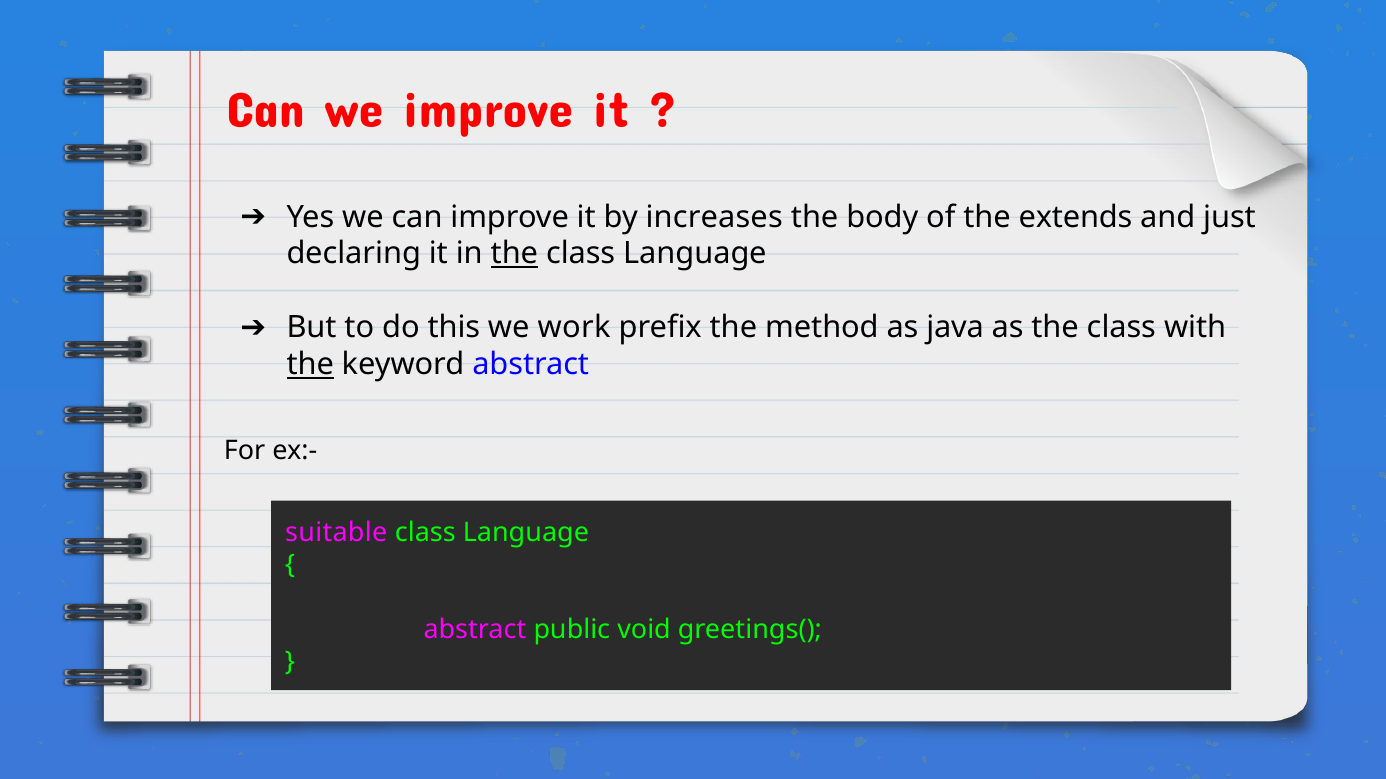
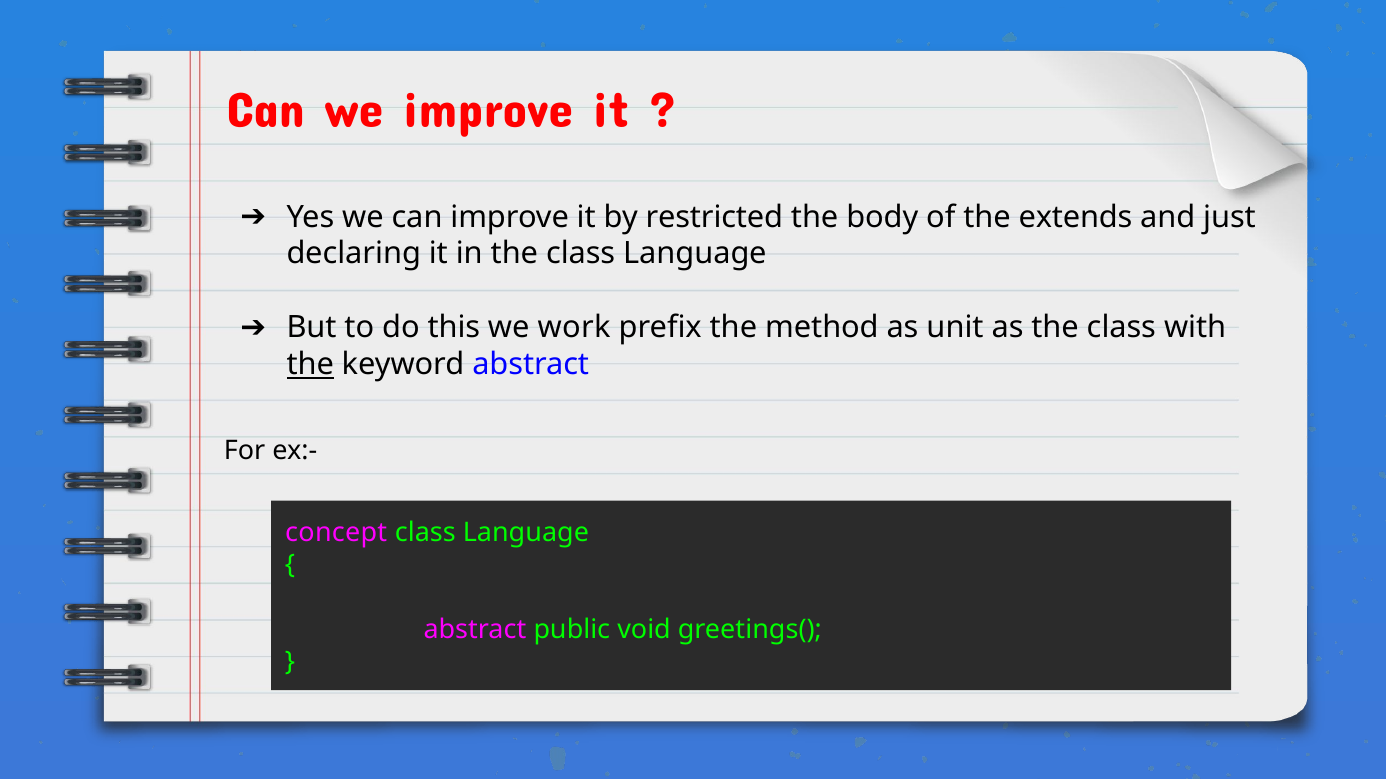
increases: increases -> restricted (714, 217)
the underline: present -> none (514, 254)
java: java -> unit (955, 328)
suitable: suitable -> concept (336, 533)
